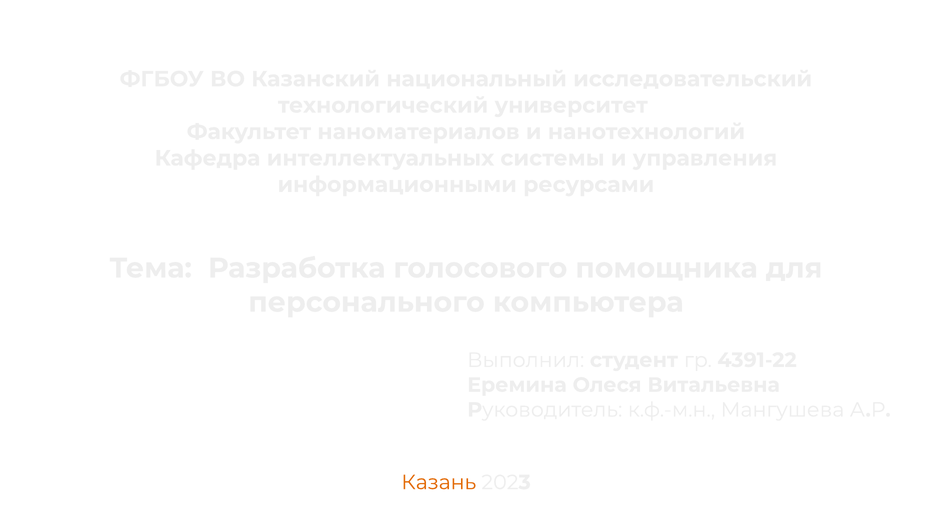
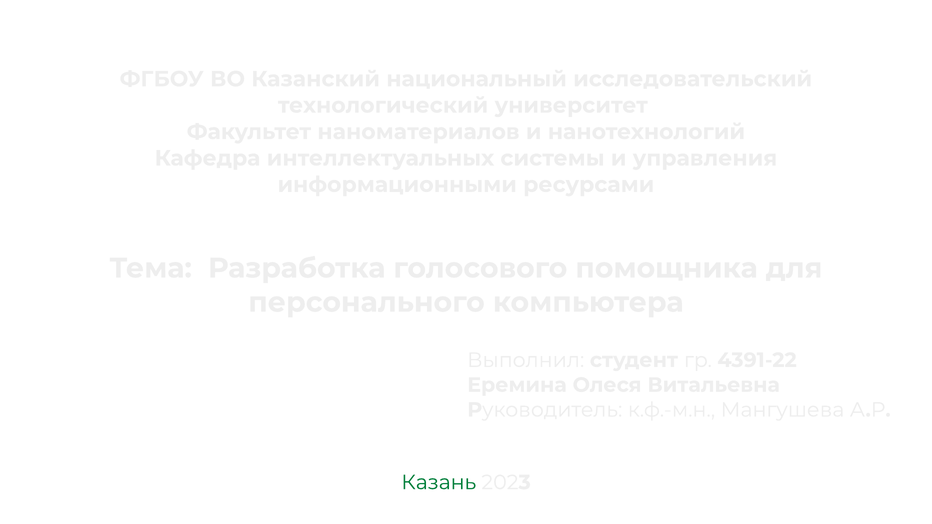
Казань colour: orange -> green (439, 483)
